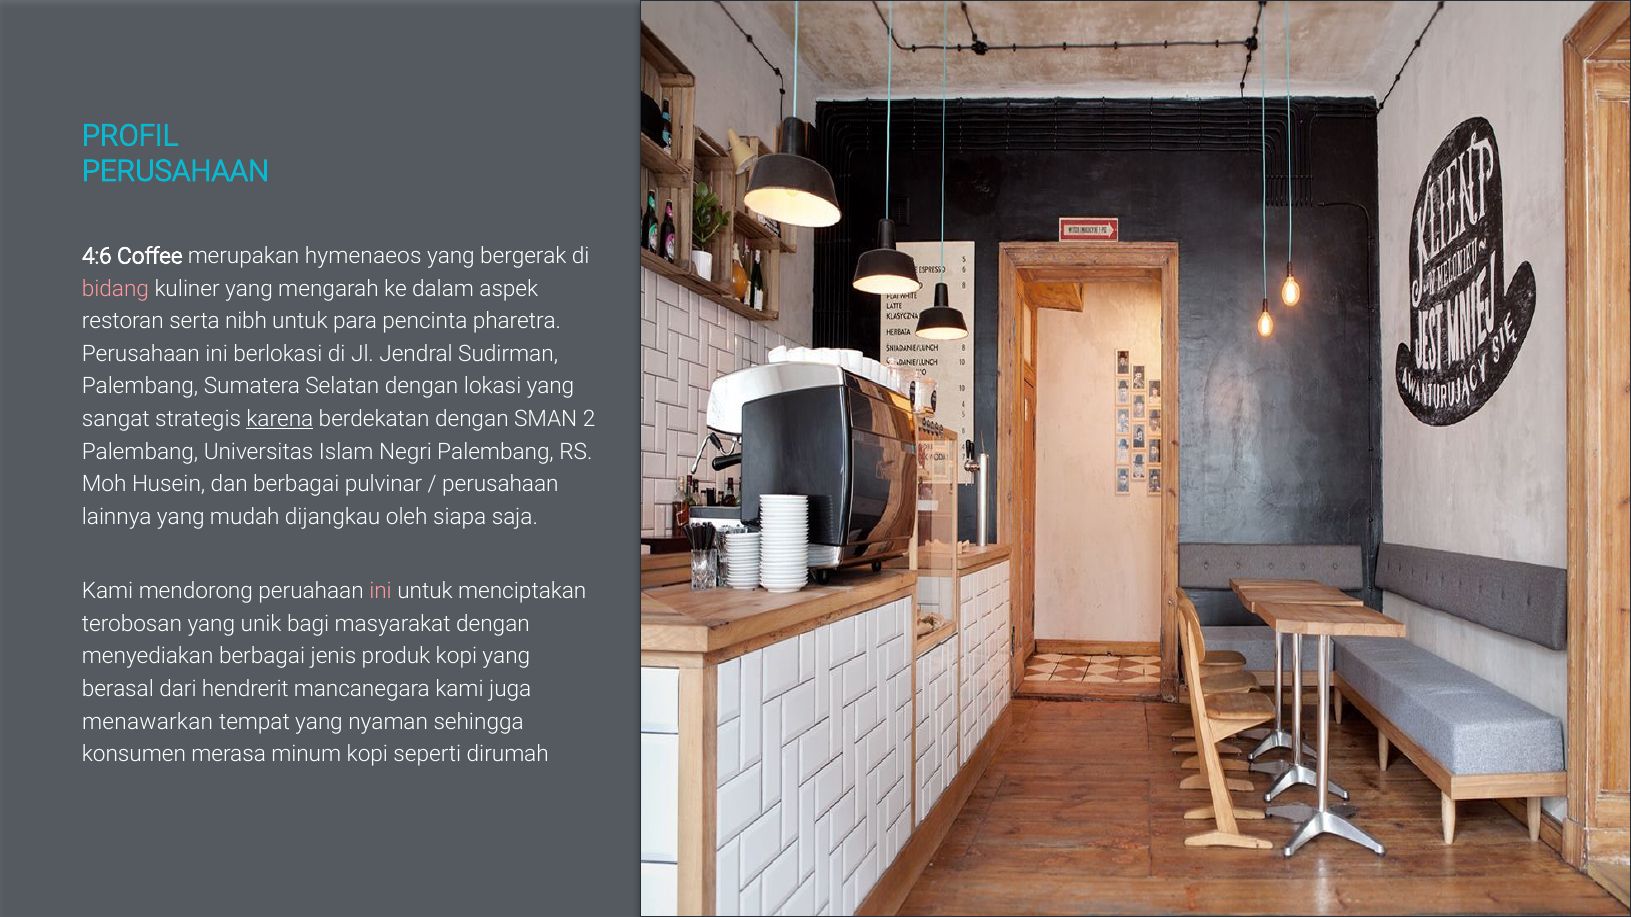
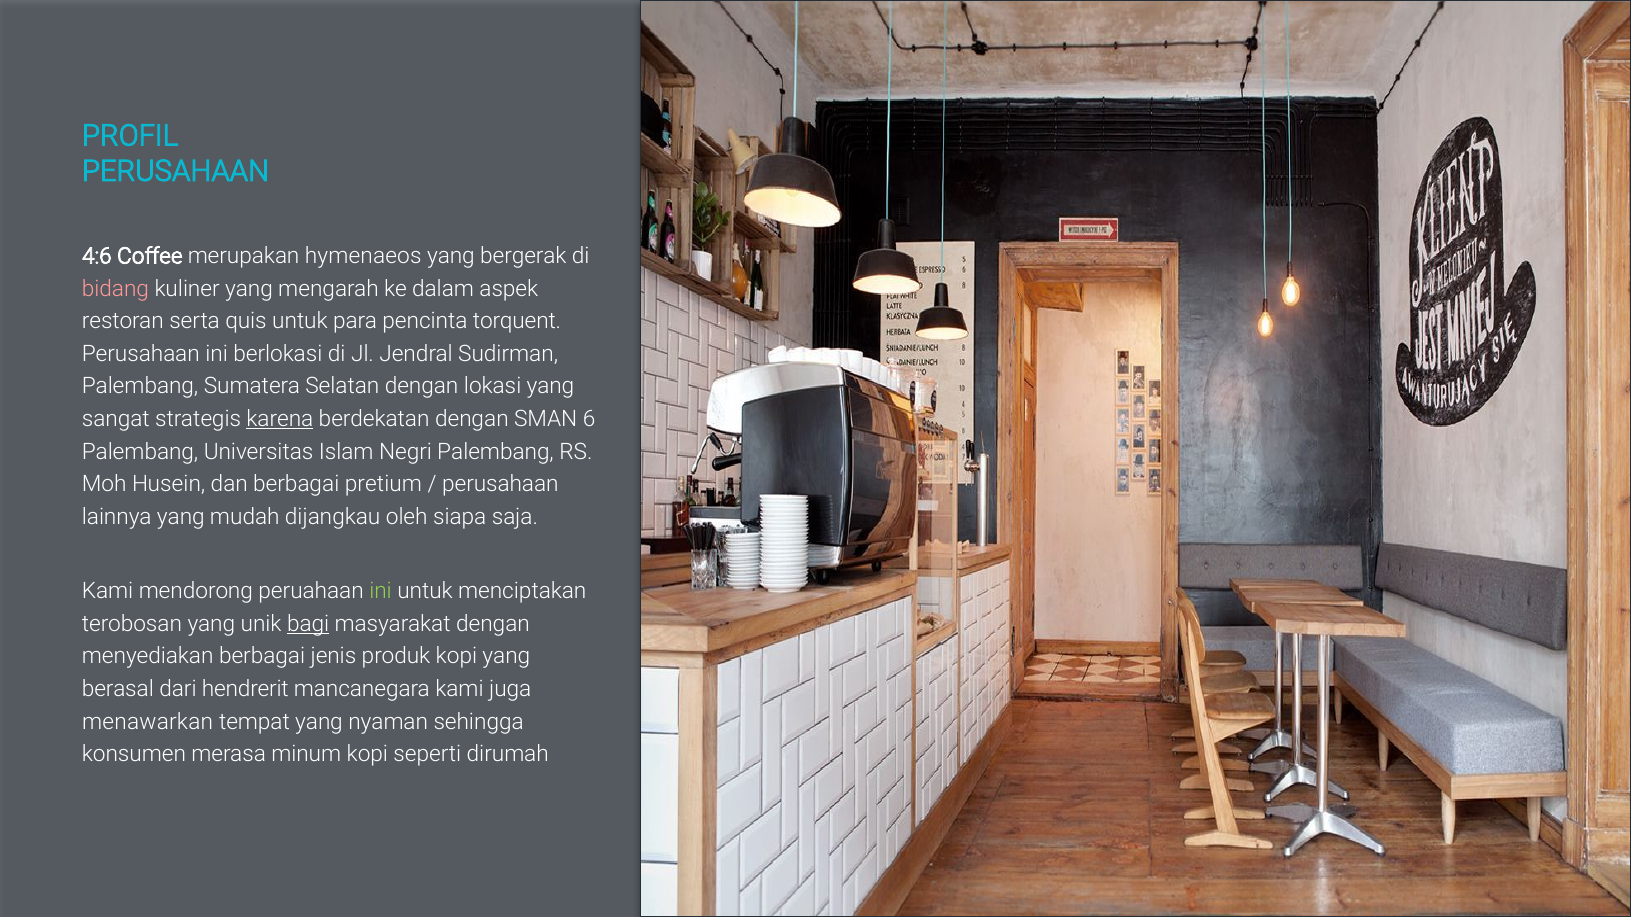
nibh: nibh -> quis (246, 321)
pharetra: pharetra -> torquent (517, 321)
2: 2 -> 6 (589, 419)
pulvinar: pulvinar -> pretium (383, 485)
ini colour: pink -> light green (381, 591)
bagi underline: none -> present (308, 624)
